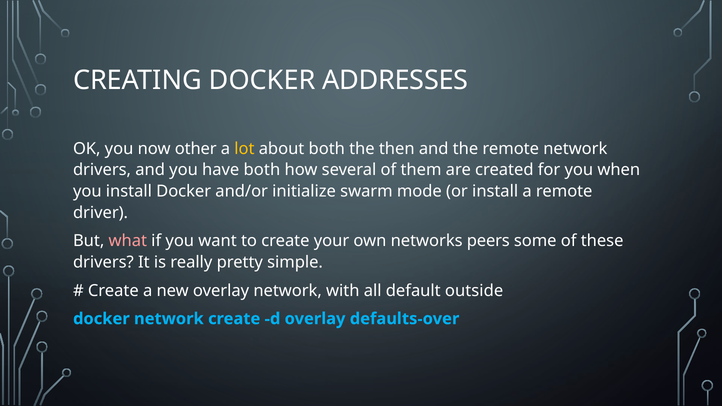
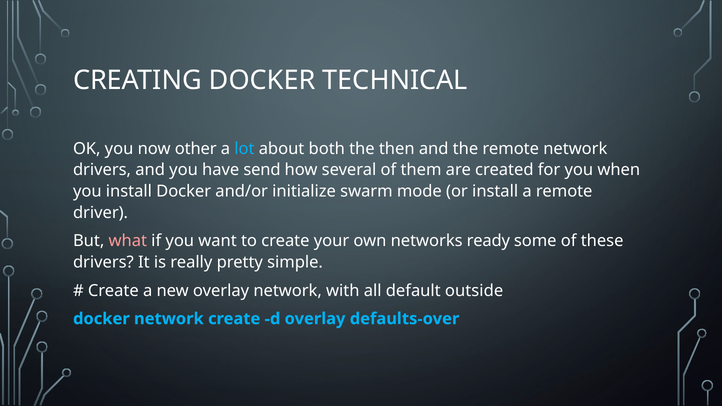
ADDRESSES: ADDRESSES -> TECHNICAL (395, 80)
lot colour: yellow -> light blue (244, 149)
have both: both -> send (262, 170)
peers: peers -> ready (488, 241)
